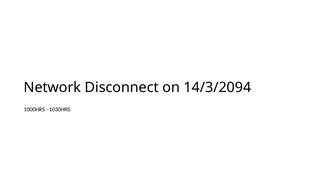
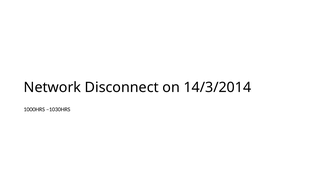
14/3/2094: 14/3/2094 -> 14/3/2014 (217, 87)
